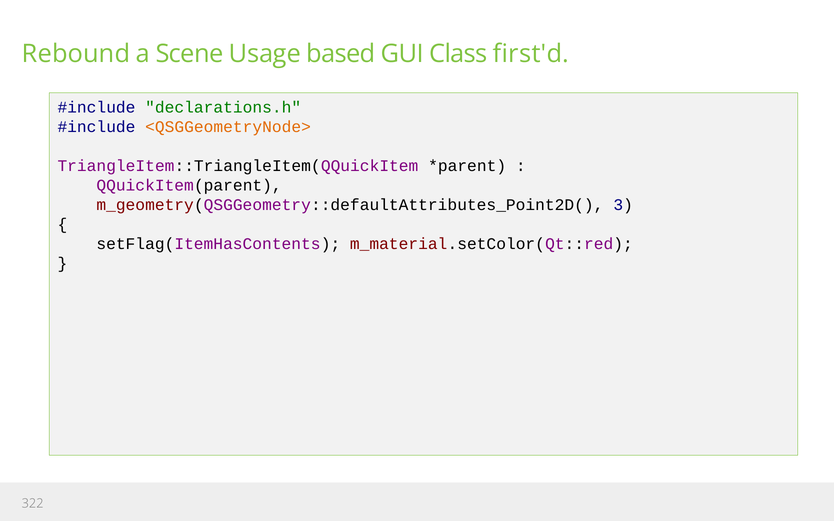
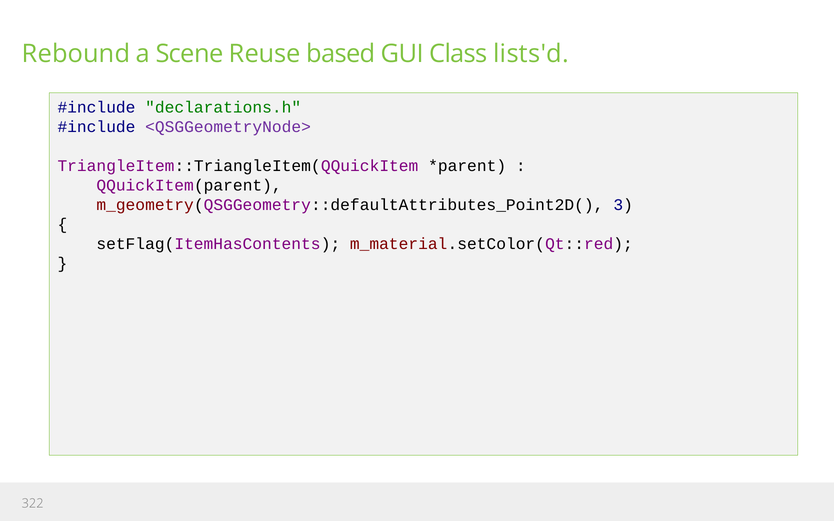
Usage: Usage -> Reuse (265, 54)
first'd: first'd -> lists'd (531, 54)
<QSGGeometryNode> colour: orange -> purple (228, 127)
